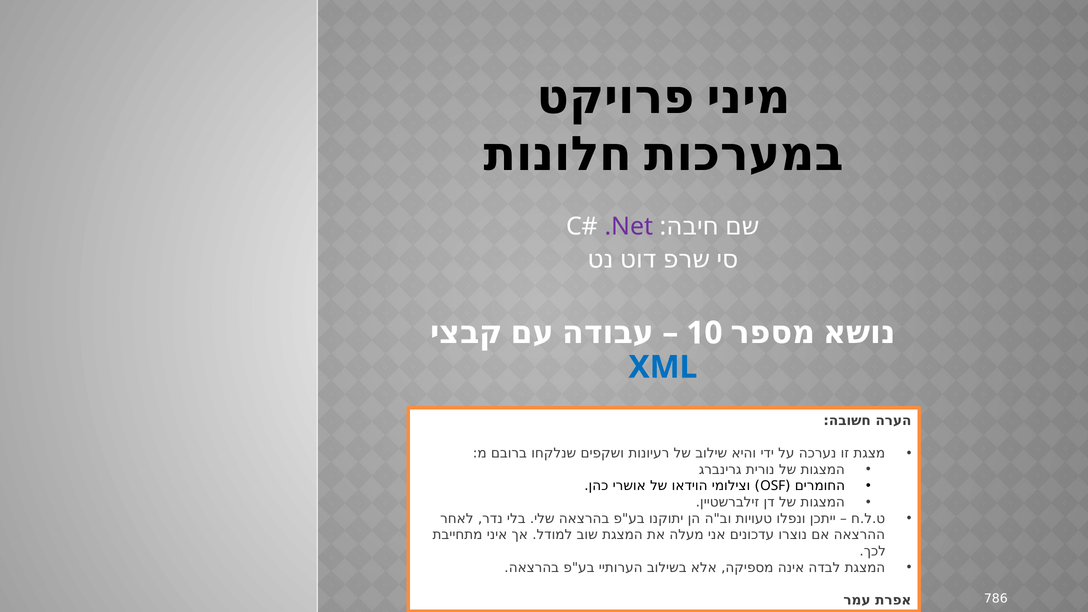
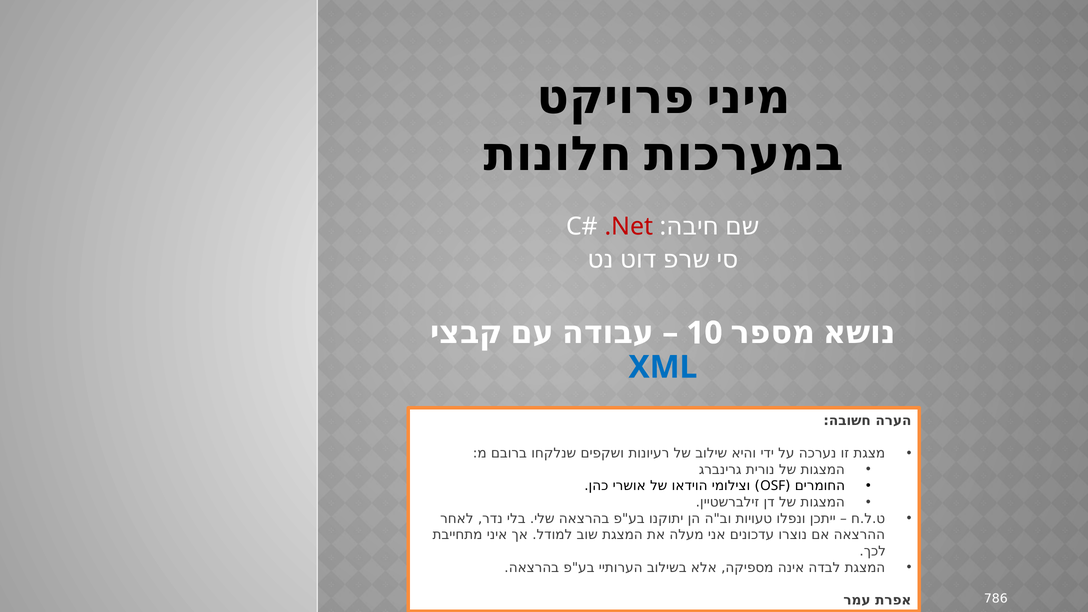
.Net colour: purple -> red (629, 226)
